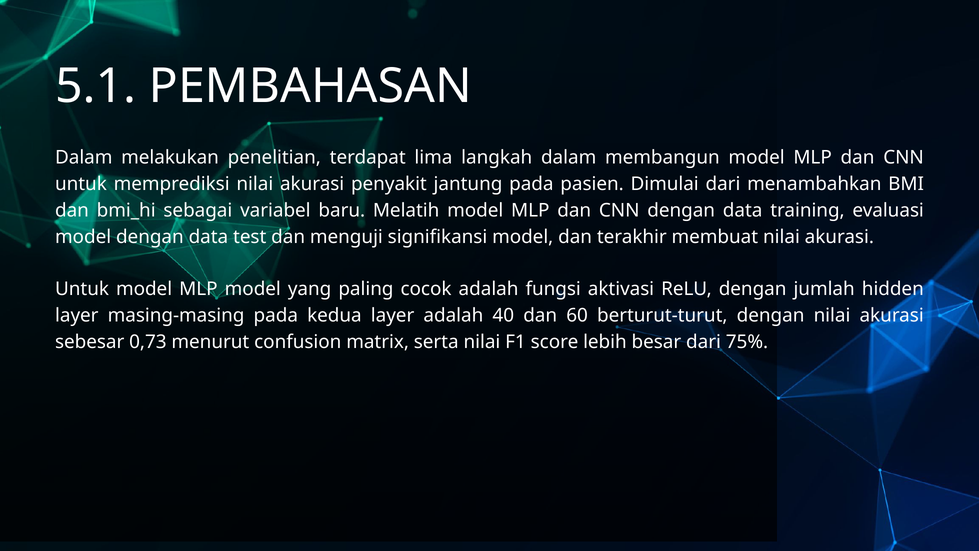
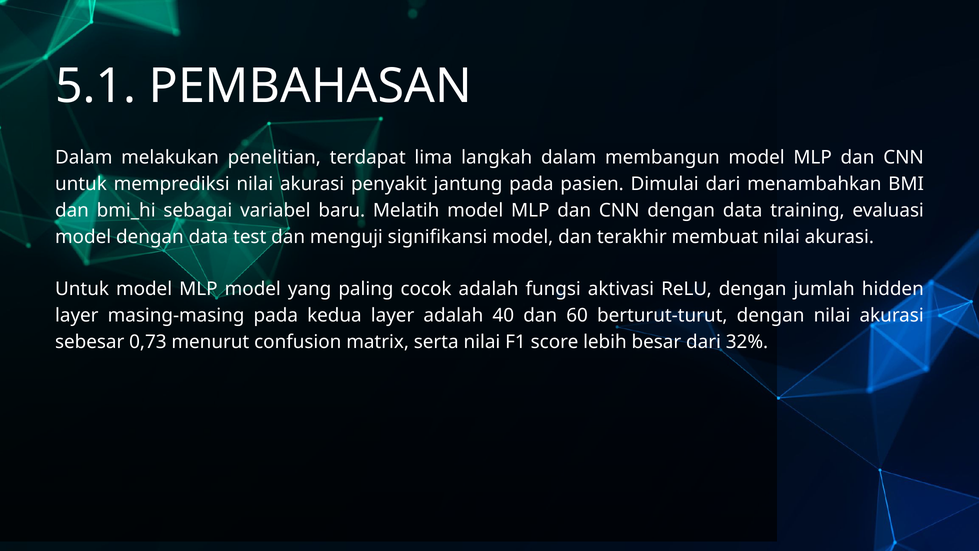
75%: 75% -> 32% (747, 342)
